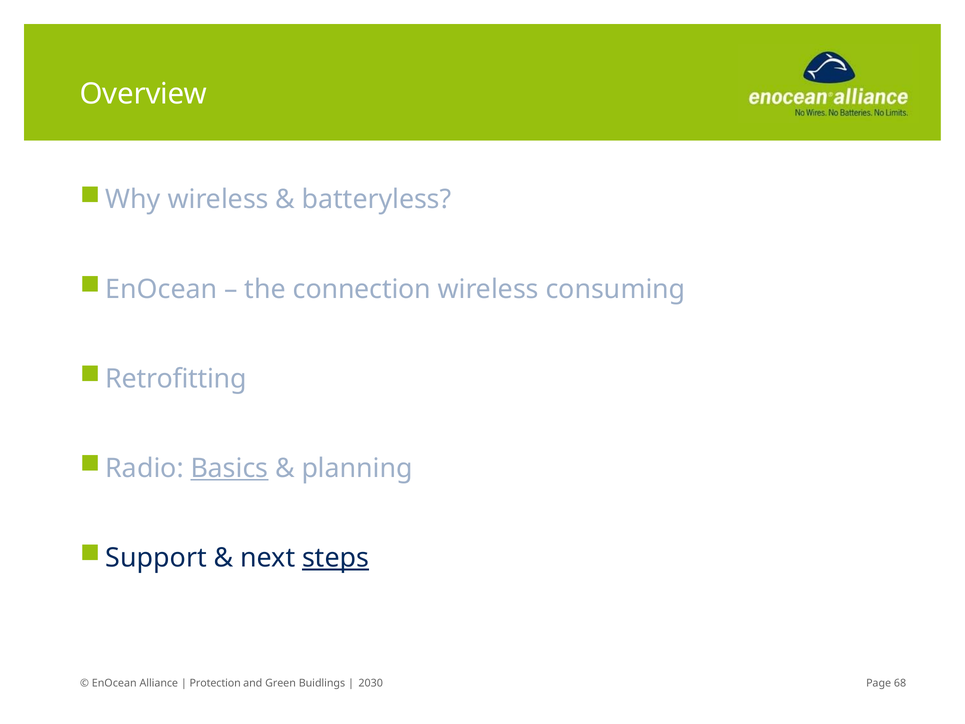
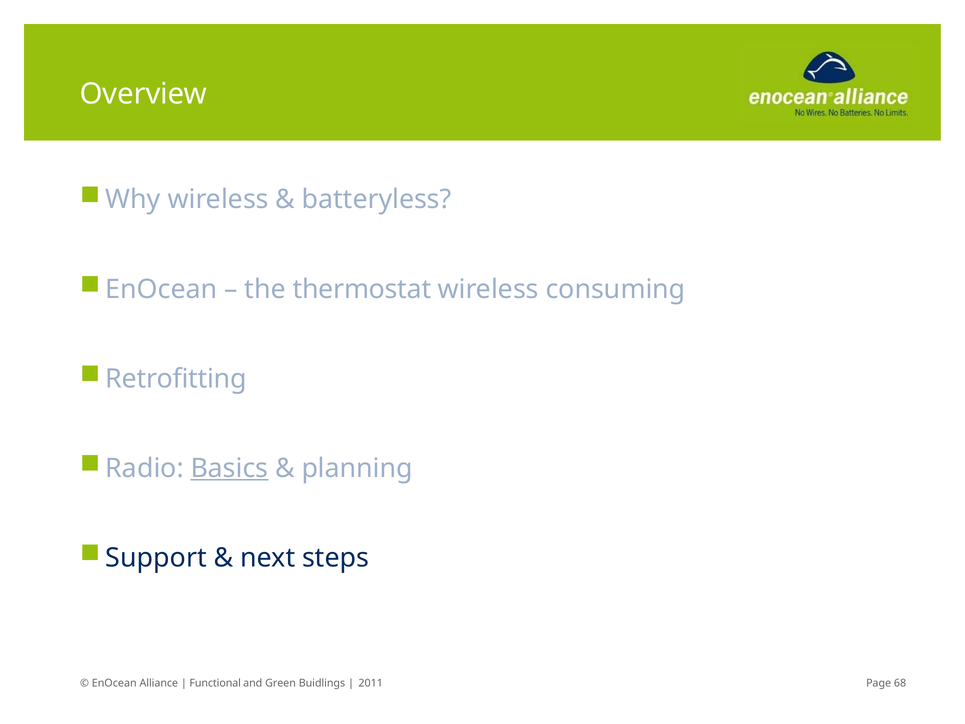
connection: connection -> thermostat (362, 289)
steps underline: present -> none (336, 558)
Protection: Protection -> Functional (215, 683)
2030: 2030 -> 2011 (371, 683)
